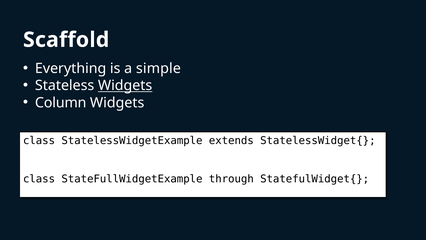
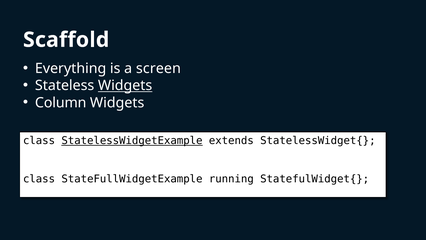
simple: simple -> screen (158, 68)
StatelessWidgetExample underline: none -> present (132, 141)
through: through -> running (231, 179)
